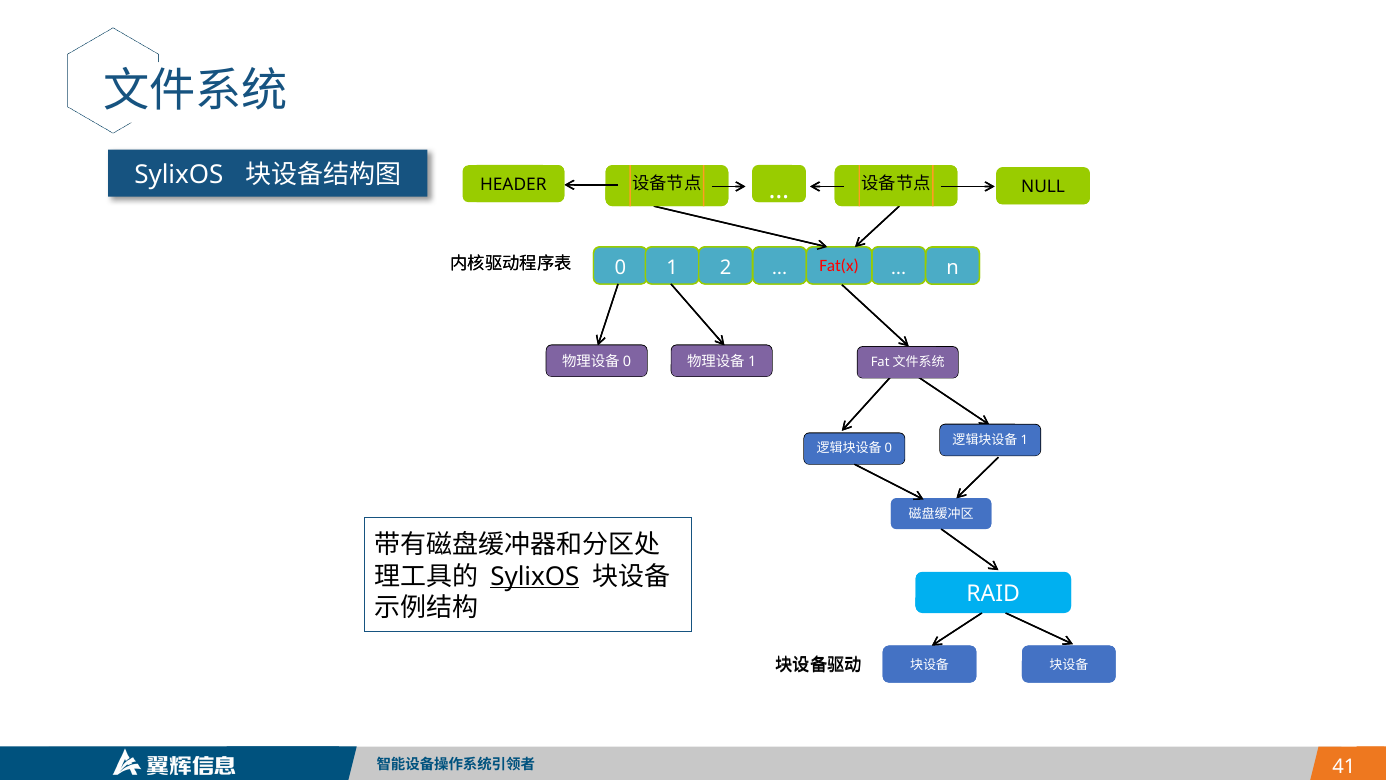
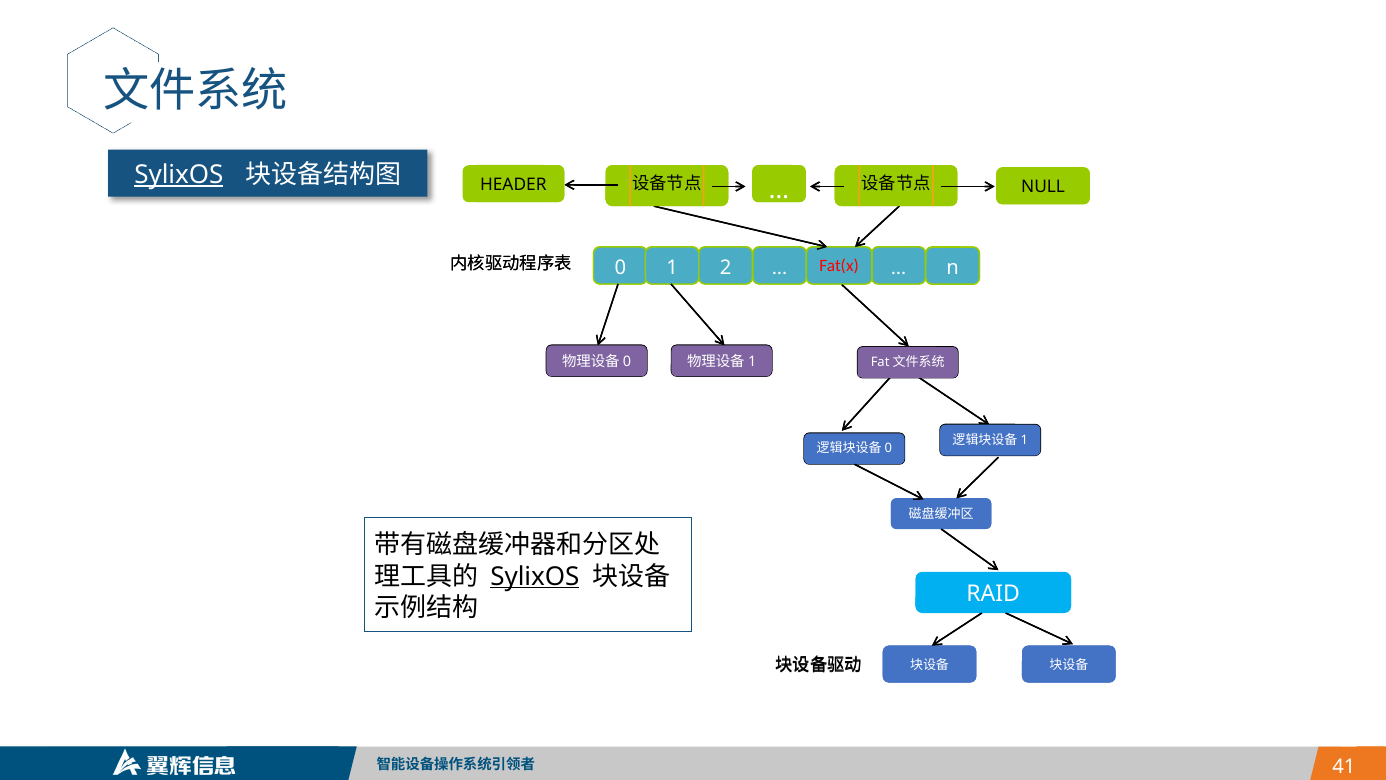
SylixOS underline: none -> present (179, 175)
